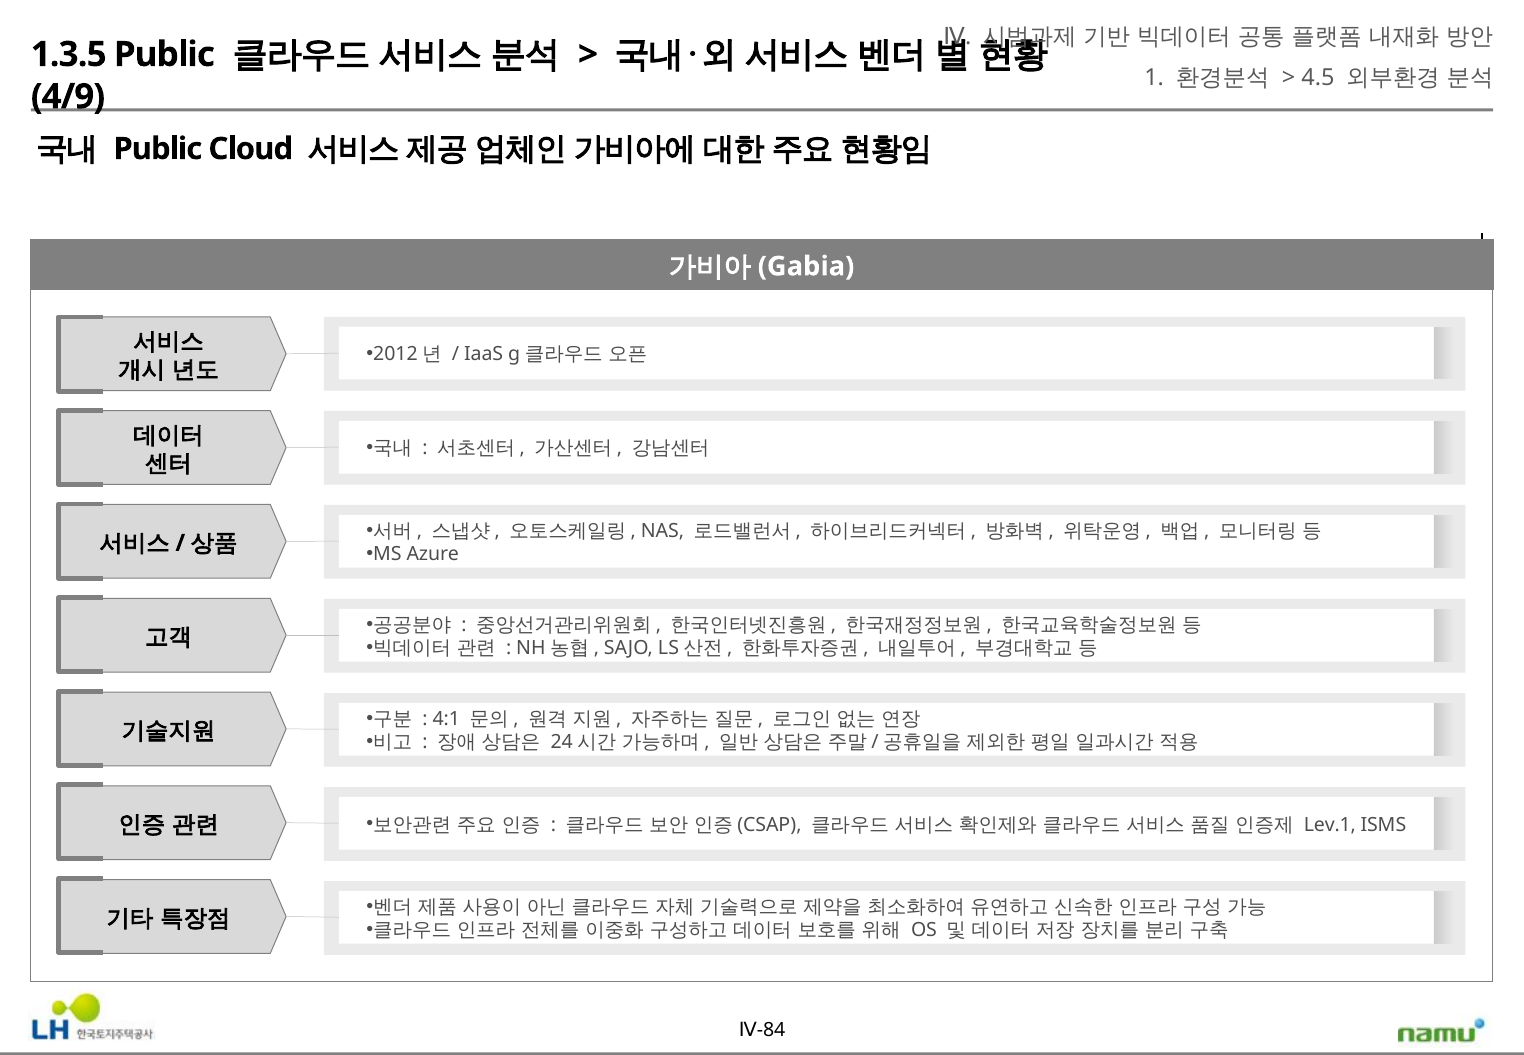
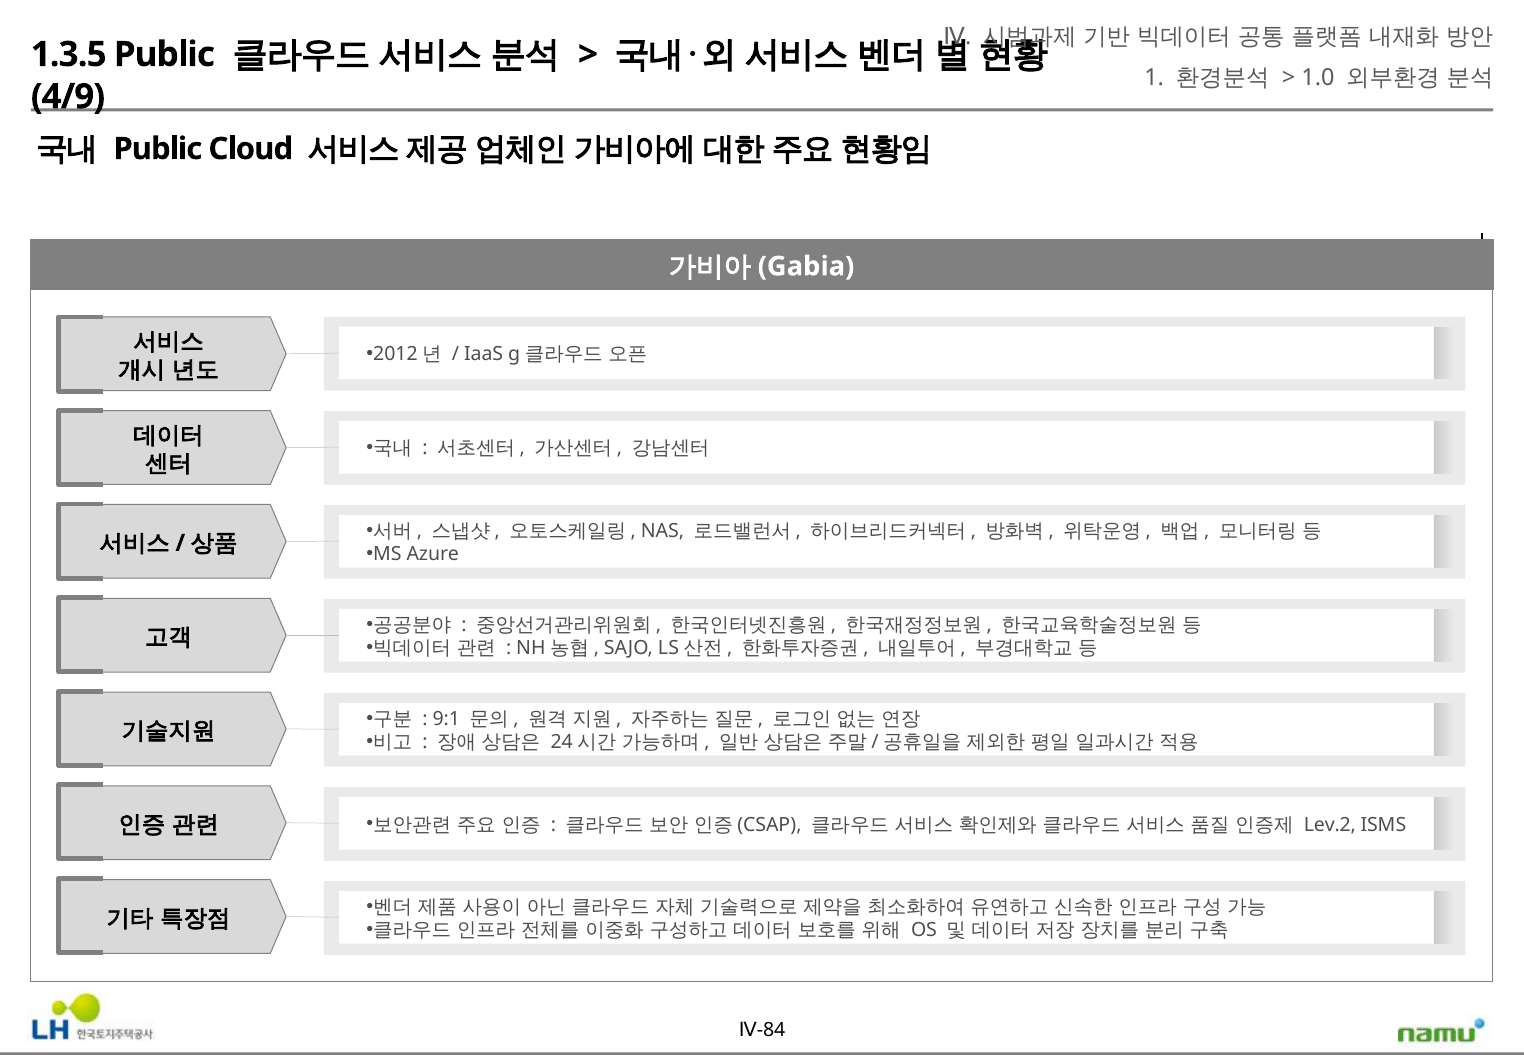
4.5: 4.5 -> 1.0 (1318, 78)
4:1: 4:1 -> 9:1 (446, 719)
Lev.1: Lev.1 -> Lev.2 (1330, 825)
